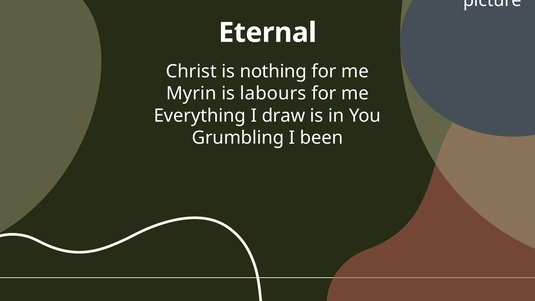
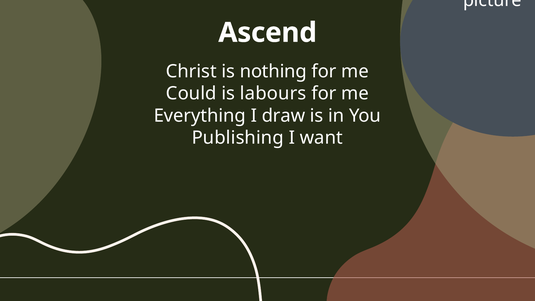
Eternal: Eternal -> Ascend (268, 33)
Myrin: Myrin -> Could (191, 94)
Grumbling: Grumbling -> Publishing (238, 138)
been: been -> want (321, 138)
